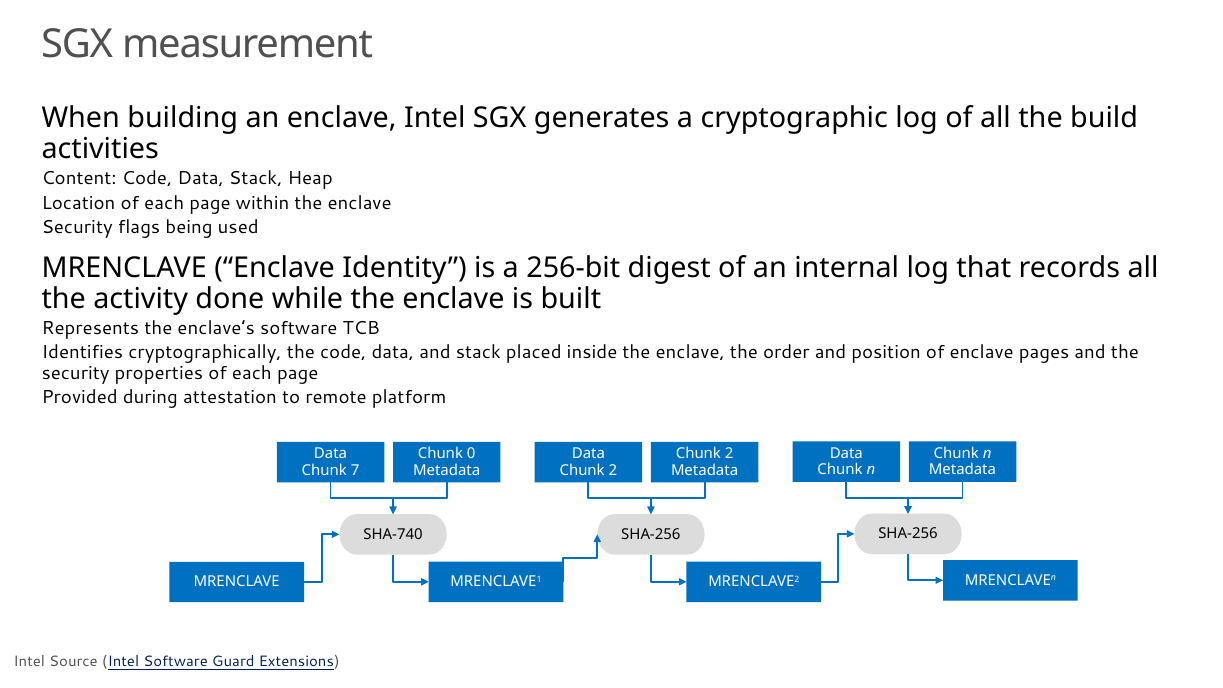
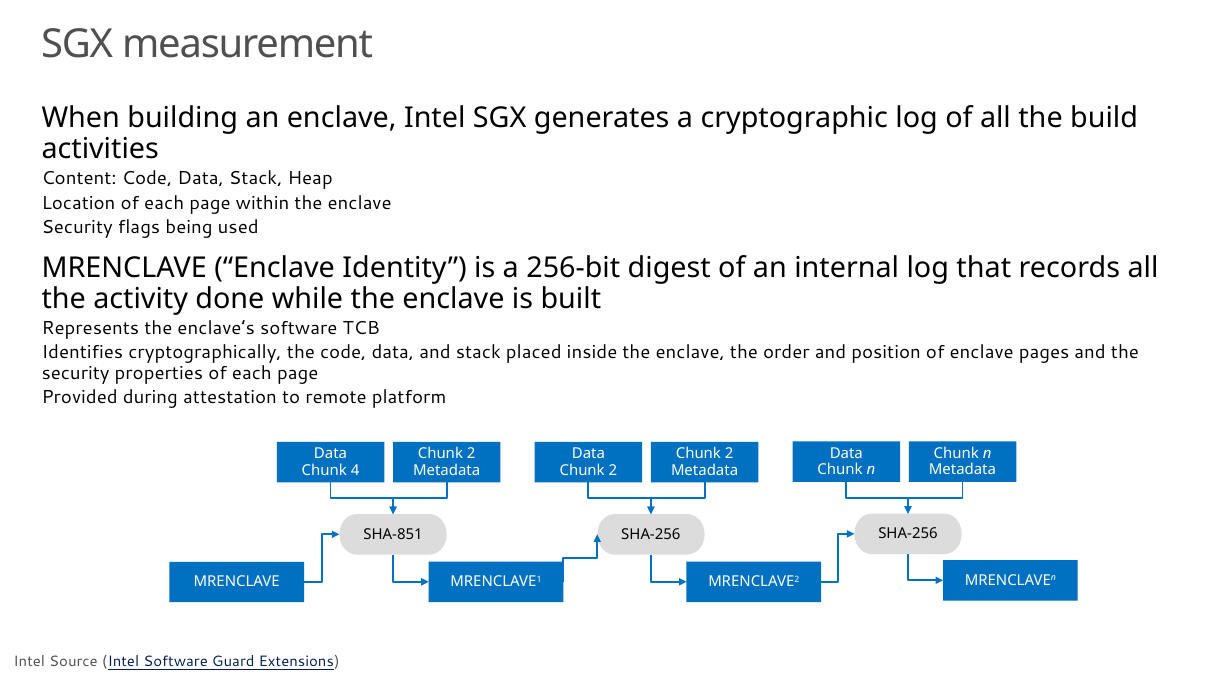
0: 0 -> 2 (471, 454)
7: 7 -> 4 (355, 470)
SHA-740: SHA-740 -> SHA-851 (393, 534)
